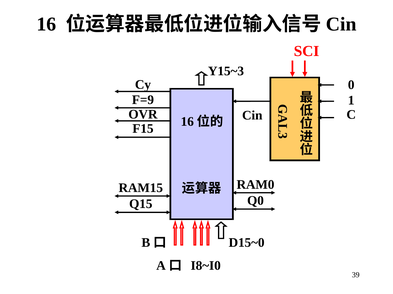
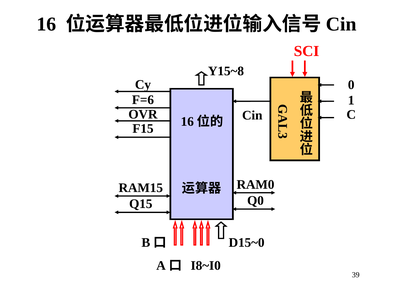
Y15~3: Y15~3 -> Y15~8 (226, 71)
F=9: F=9 -> F=6 (143, 100)
